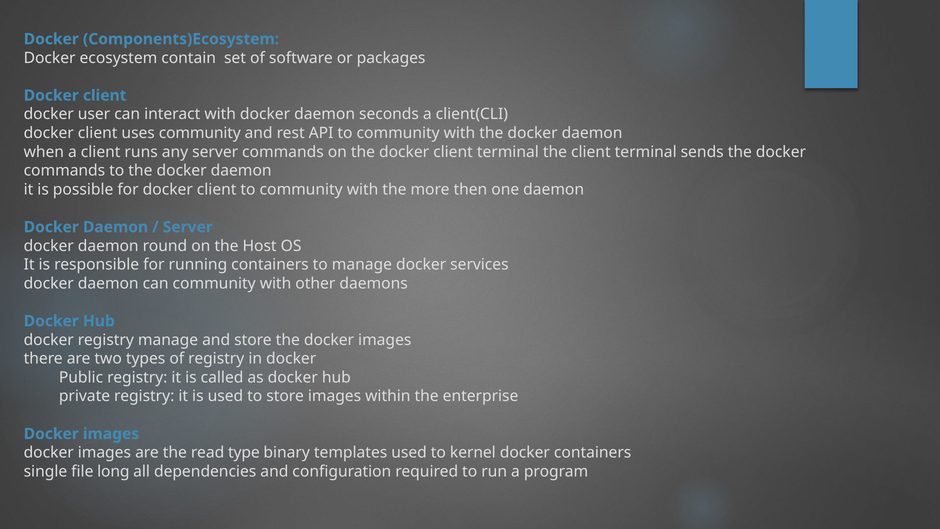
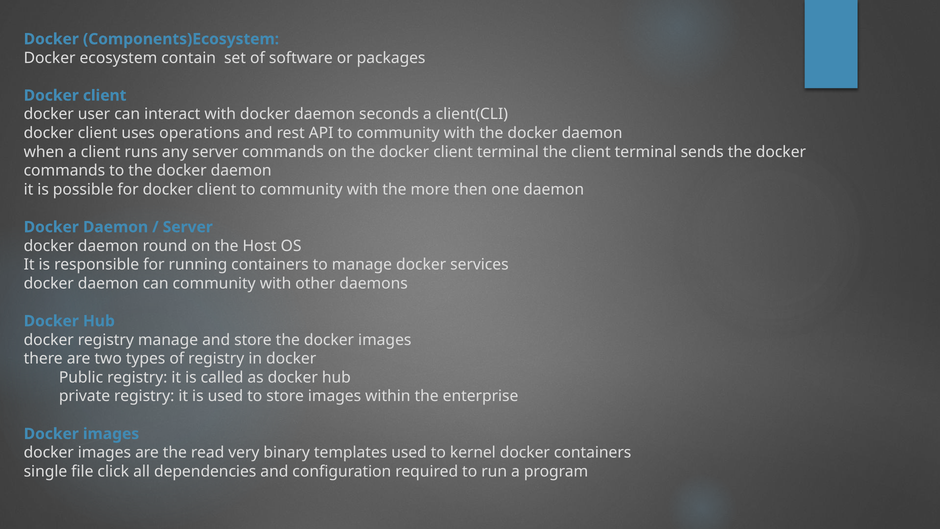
uses community: community -> operations (200, 133)
type: type -> very (244, 452)
long: long -> click (113, 471)
